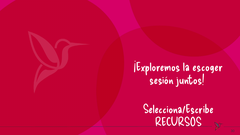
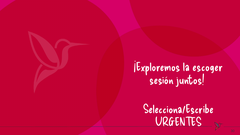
RECURSOS: RECURSOS -> URGENTES (178, 122)
